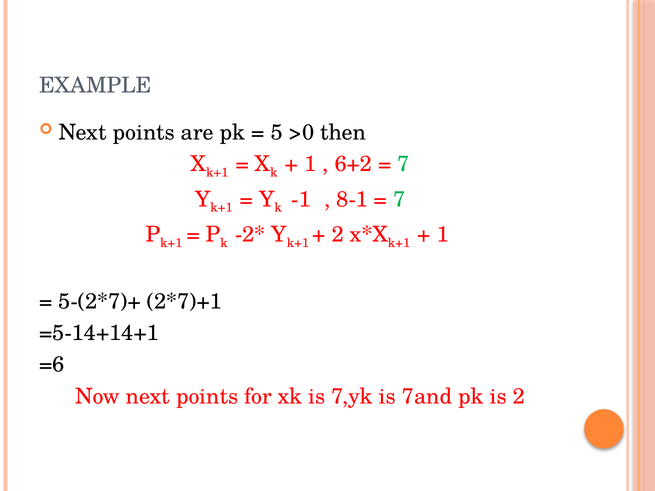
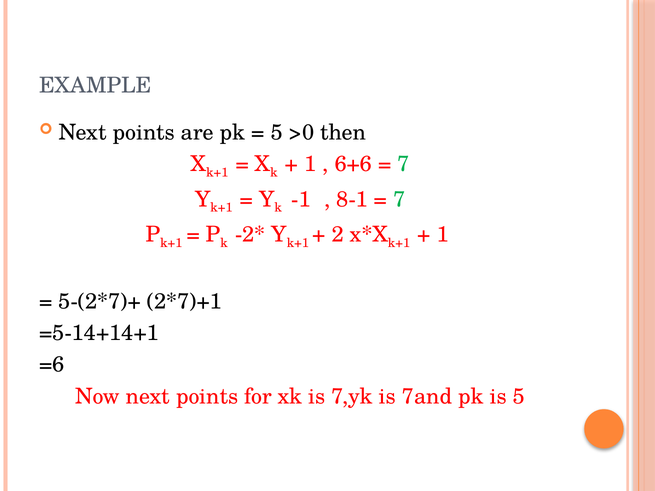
6+2: 6+2 -> 6+6 (353, 164)
is 2: 2 -> 5 (519, 397)
